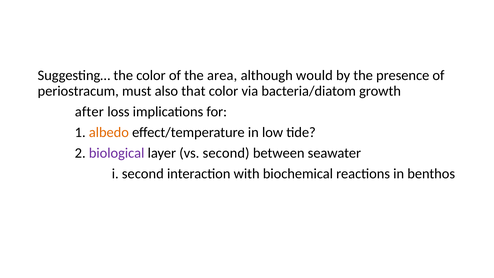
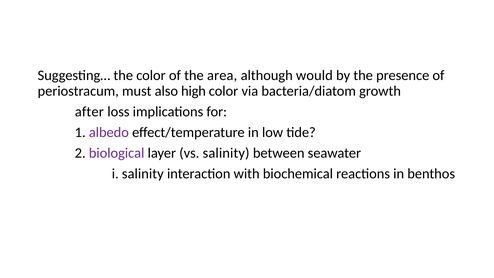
that: that -> high (194, 91)
albedo colour: orange -> purple (109, 132)
vs second: second -> salinity (226, 153)
i second: second -> salinity (143, 174)
